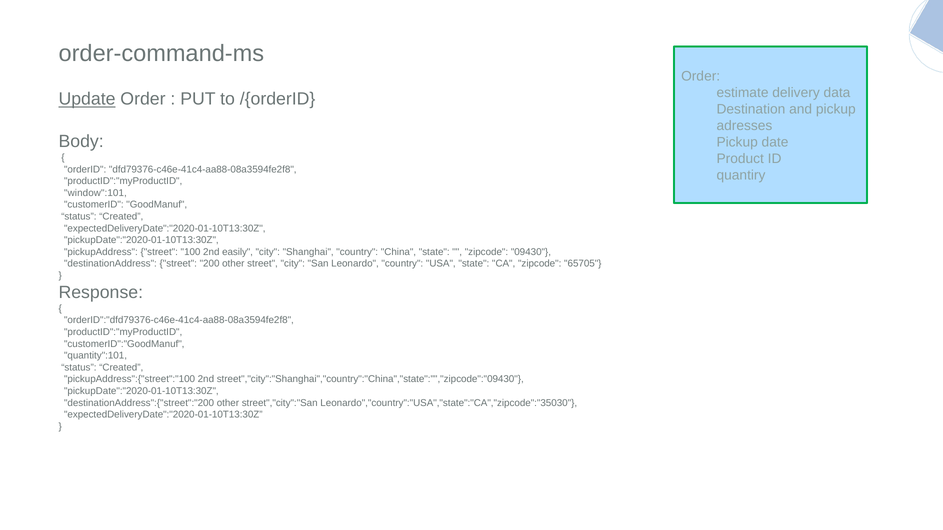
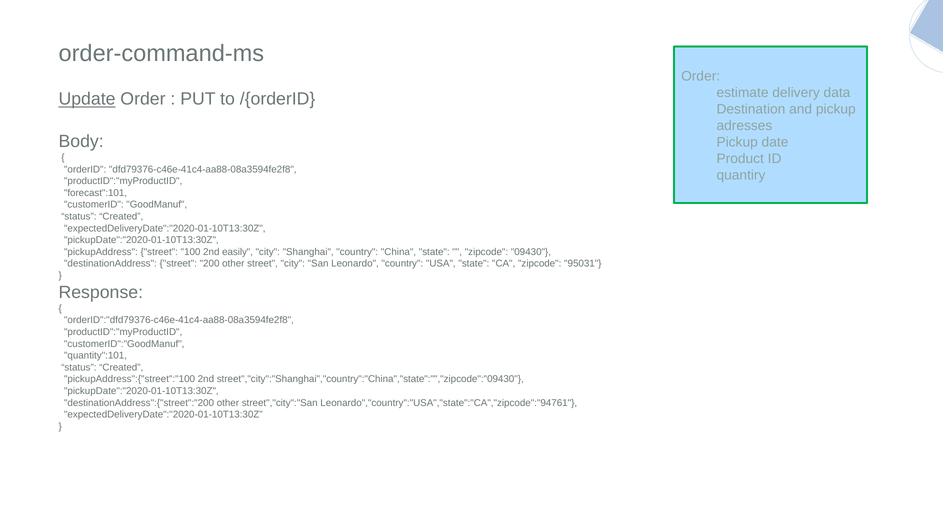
window":101: window":101 -> forecast":101 (96, 193)
65705: 65705 -> 95031 (583, 264)
Leonardo","country":"USA","state":"CA","zipcode":"35030: Leonardo","country":"USA","state":"CA","zipcode":"35030 -> Leonardo","country":"USA","state":"CA","zipcode":"94761 (449, 403)
